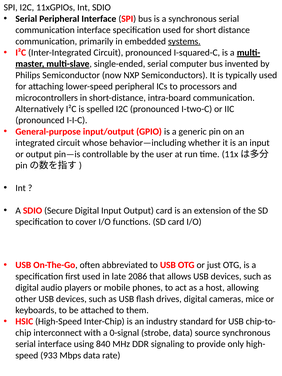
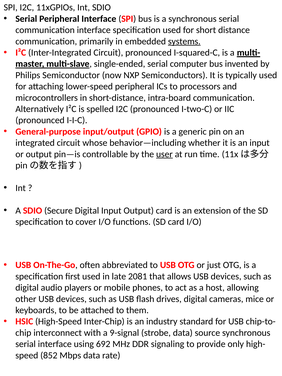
user underline: none -> present (164, 154)
2086: 2086 -> 2081 (138, 276)
0-signal: 0-signal -> 9-signal (124, 333)
840: 840 -> 692 (103, 344)
933: 933 -> 852 (49, 355)
